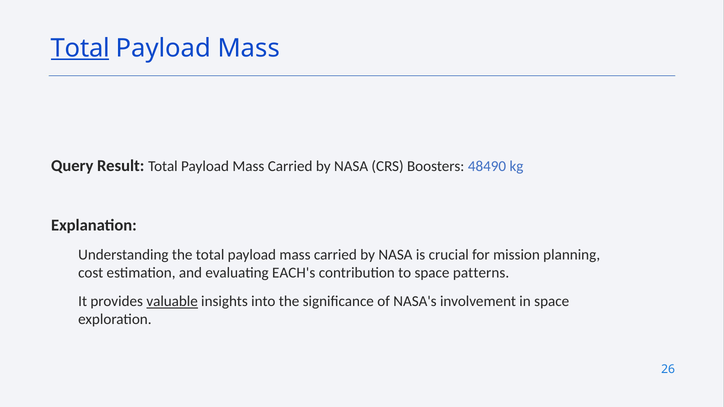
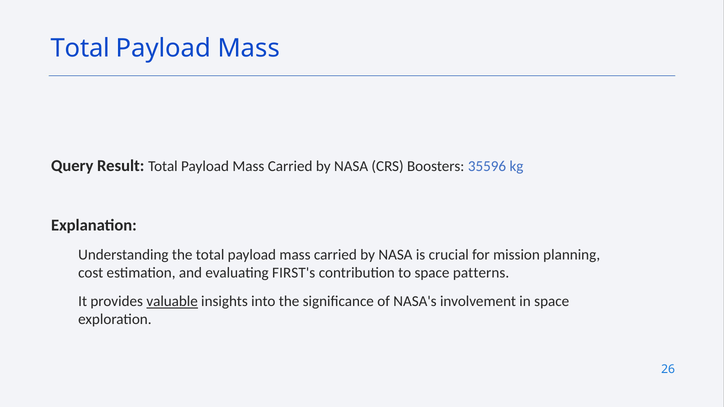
Total underline: present -> none (80, 48)
48490: 48490 -> 35596 (487, 167)
EACH's: EACH's -> FIRST's (294, 273)
